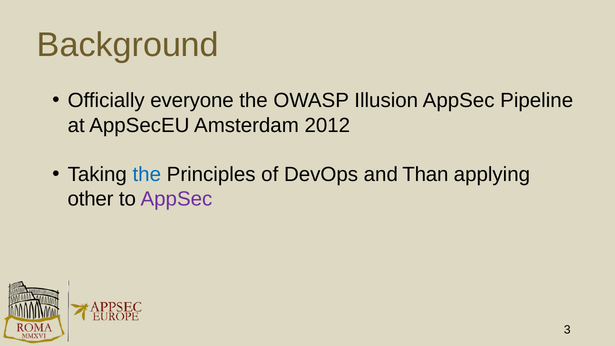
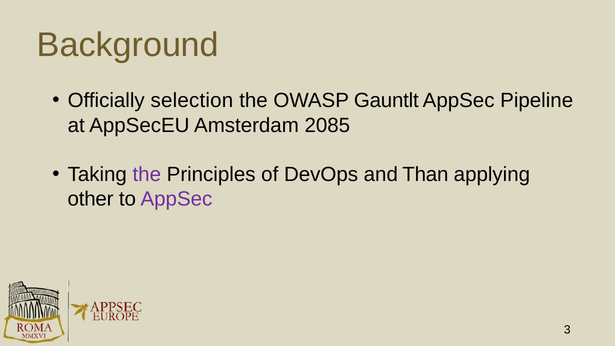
everyone: everyone -> selection (192, 101)
Illusion: Illusion -> Gauntlt (386, 101)
2012: 2012 -> 2085 (327, 125)
the colour: blue -> purple (147, 174)
